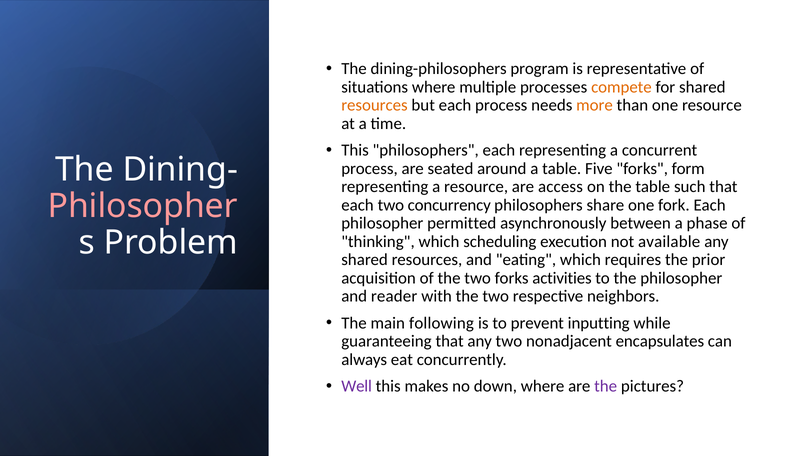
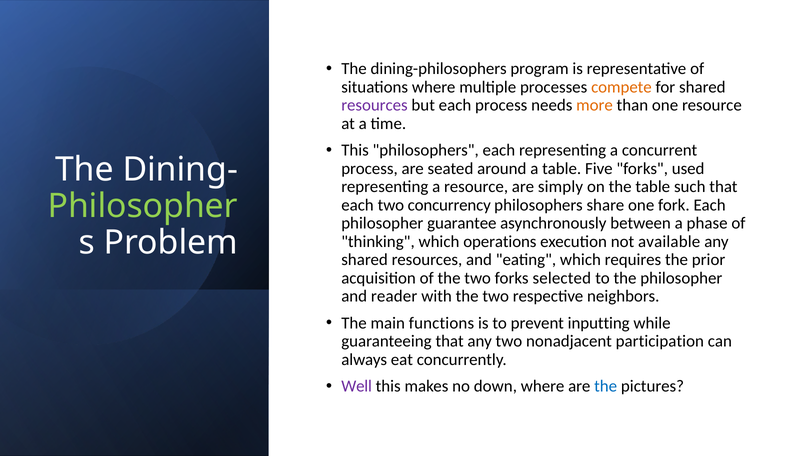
resources colour: orange -> purple (374, 105)
form: form -> used (688, 169)
access: access -> simply (560, 187)
Philosopher colour: pink -> light green (143, 206)
permitted: permitted -> guarantee (462, 223)
scheduling: scheduling -> operations (500, 242)
activities: activities -> selected (562, 278)
following: following -> functions (441, 323)
encapsulates: encapsulates -> participation (660, 341)
the colour: purple -> blue (606, 386)
